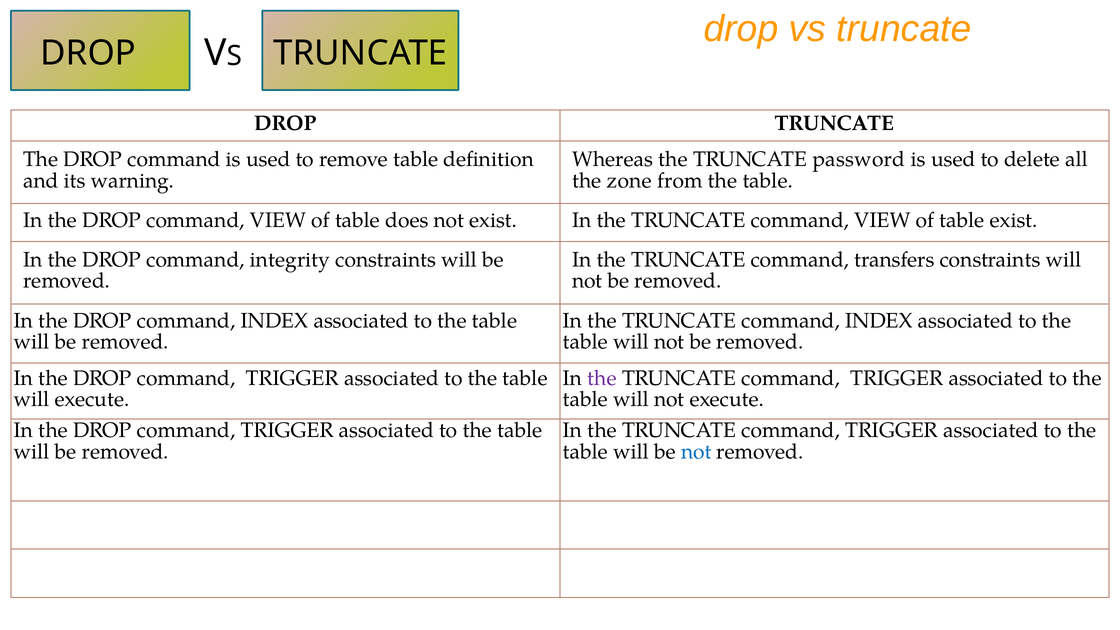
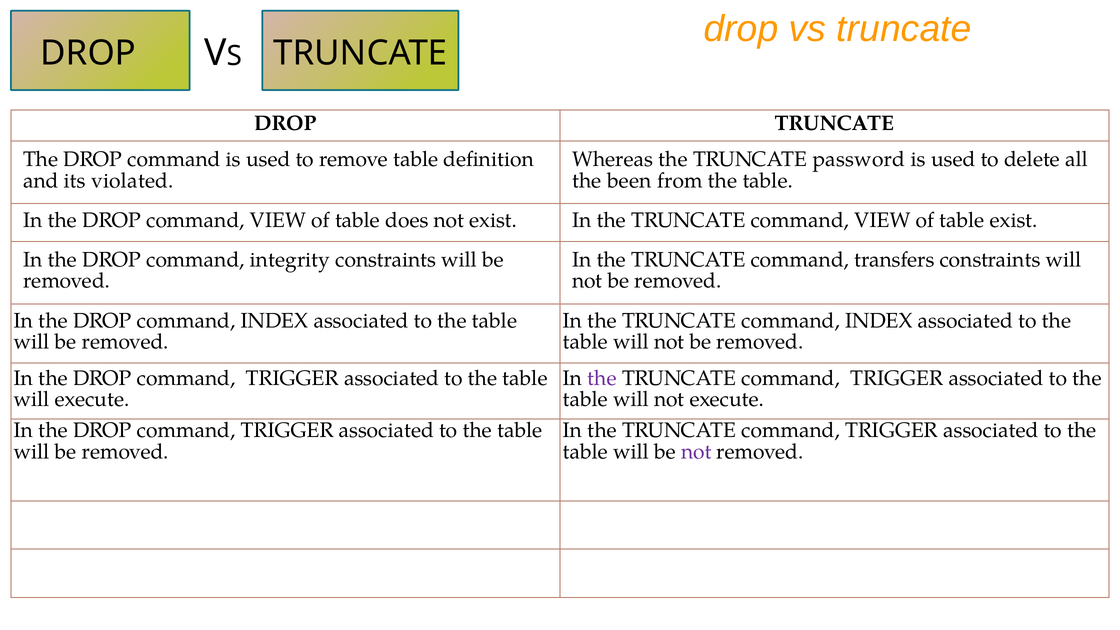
warning: warning -> violated (132, 181)
zone: zone -> been (629, 181)
not colour: blue -> purple (696, 452)
